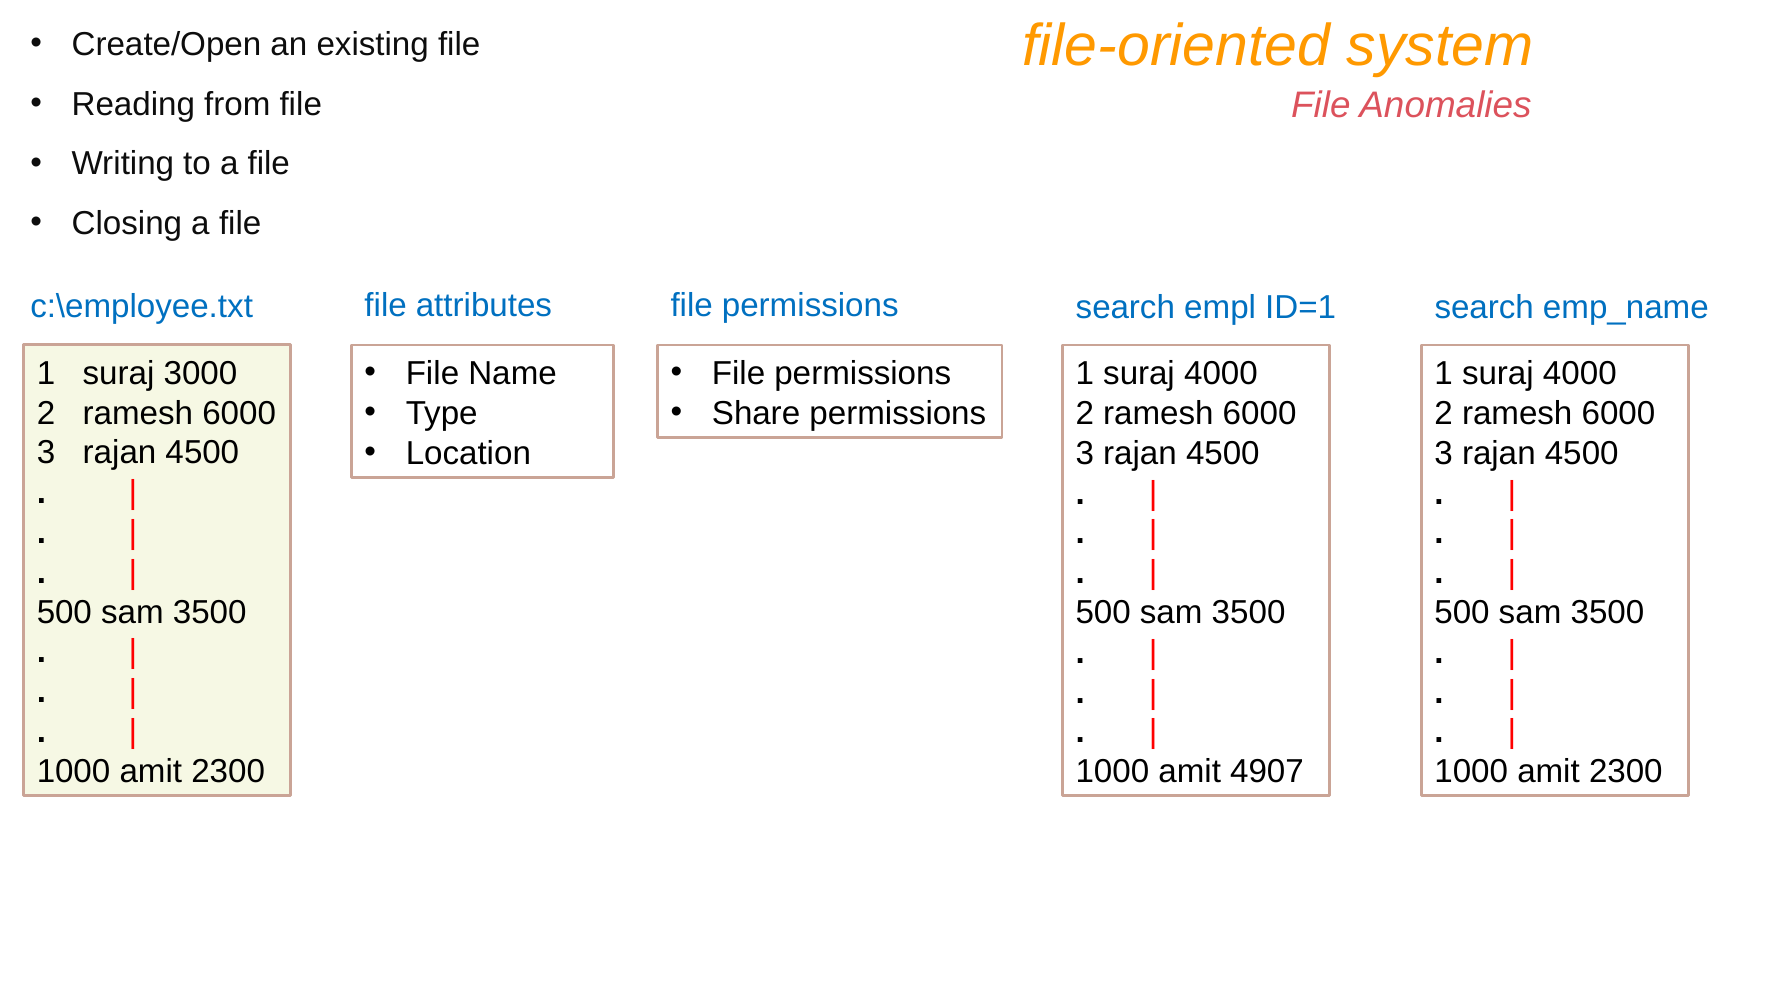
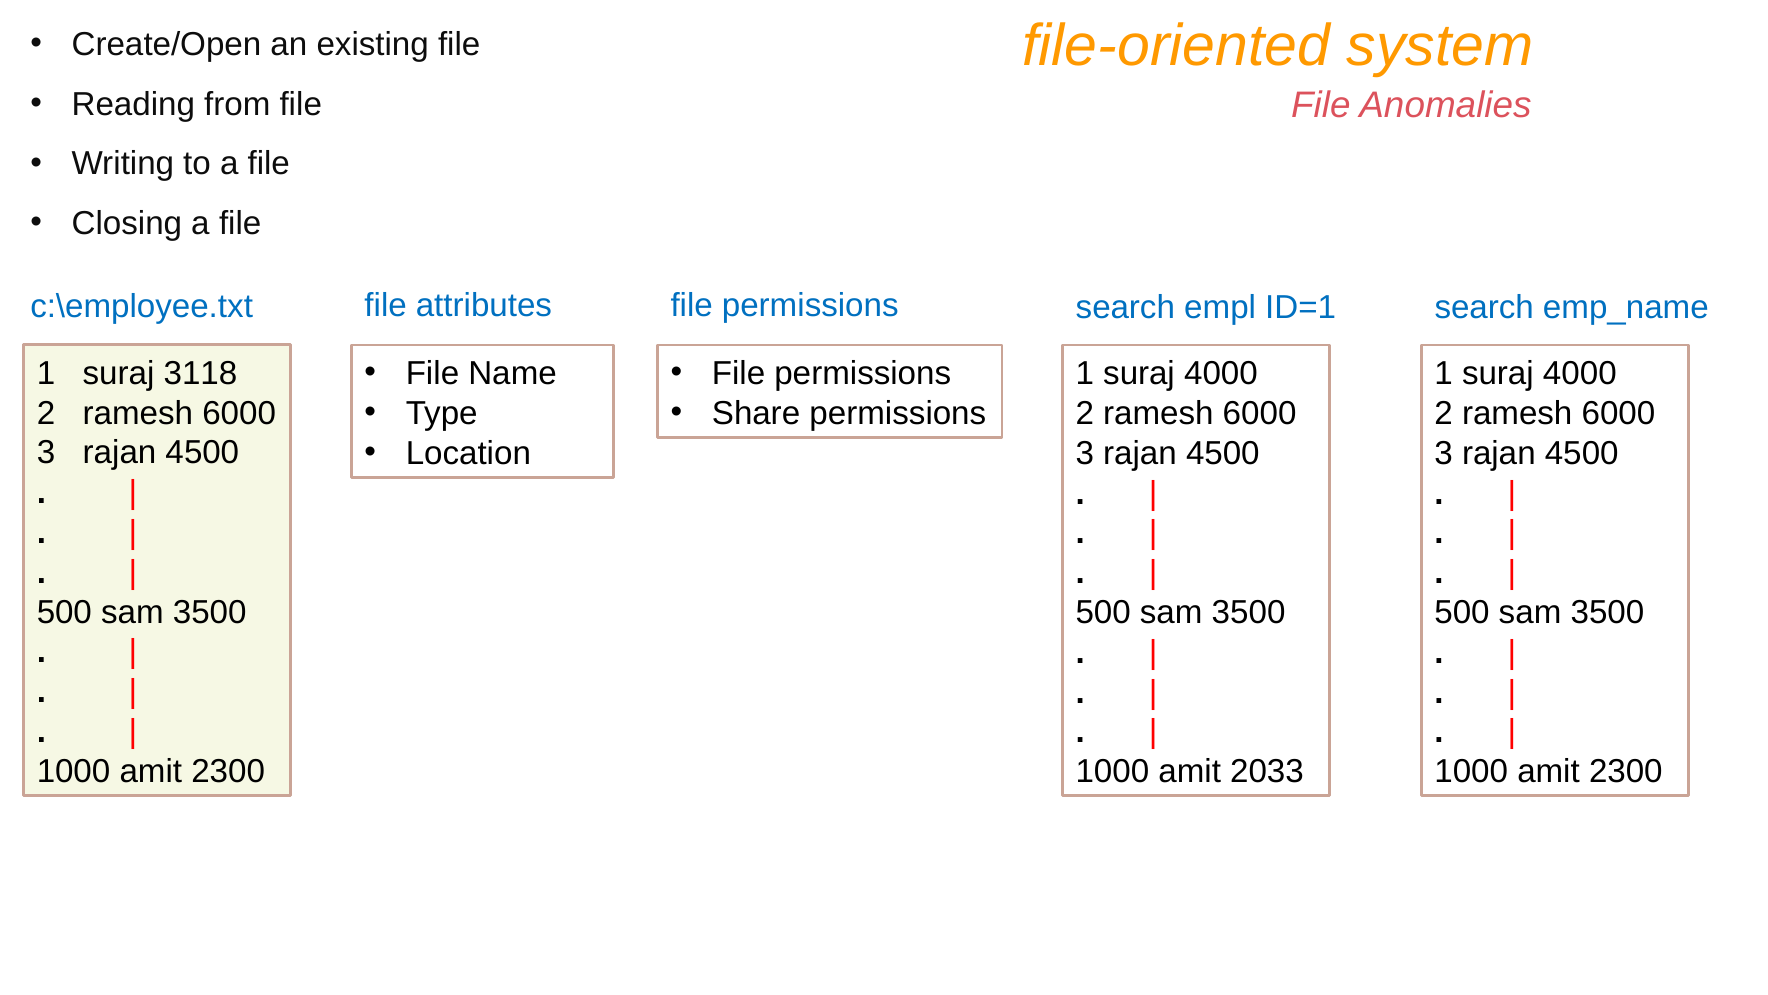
3000: 3000 -> 3118 (200, 373)
4907: 4907 -> 2033 (1267, 771)
